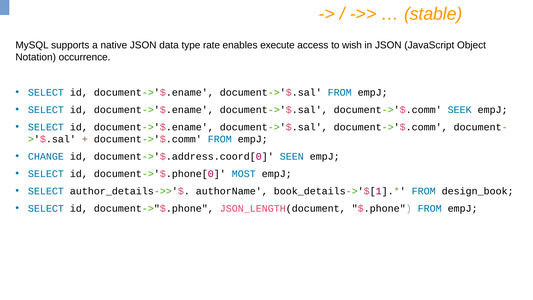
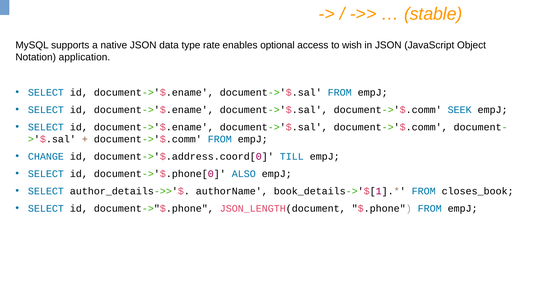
execute: execute -> optional (277, 45)
occurrence: occurrence -> application (84, 57)
SEEN: SEEN -> TILL (292, 156)
MOST: MOST -> ALSO (244, 174)
design_book: design_book -> closes_book (478, 191)
